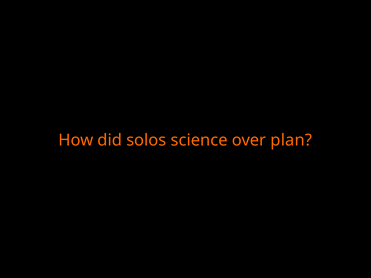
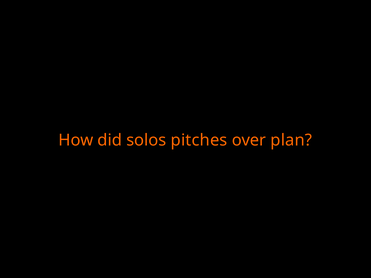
science: science -> pitches (199, 140)
